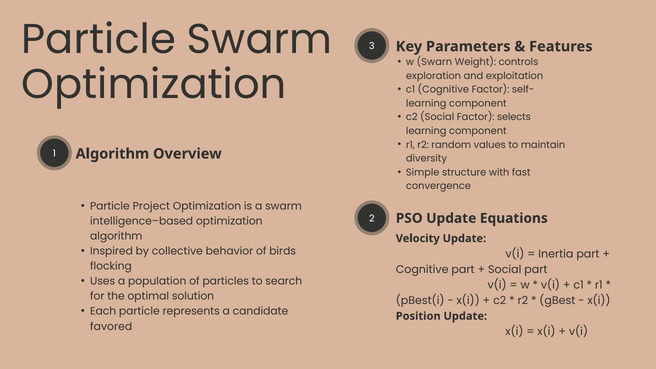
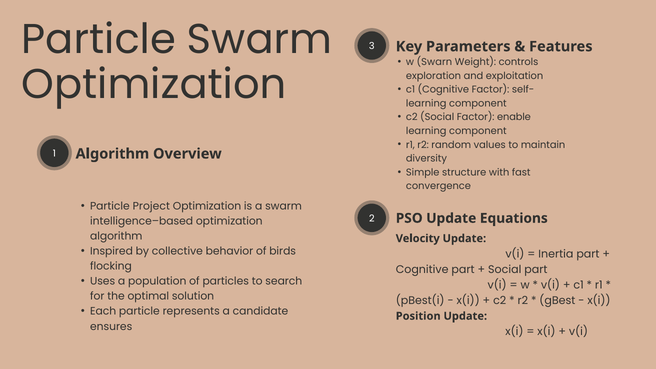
selects: selects -> enable (514, 117)
favored: favored -> ensures (111, 326)
